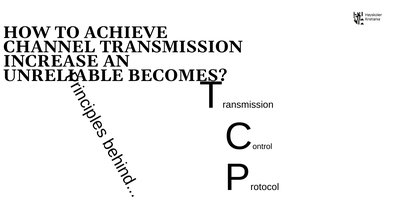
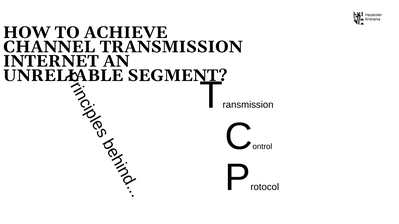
INCREASE: INCREASE -> INTERNET (51, 61)
BECOMES: BECOMES -> SEGMENT (178, 76)
